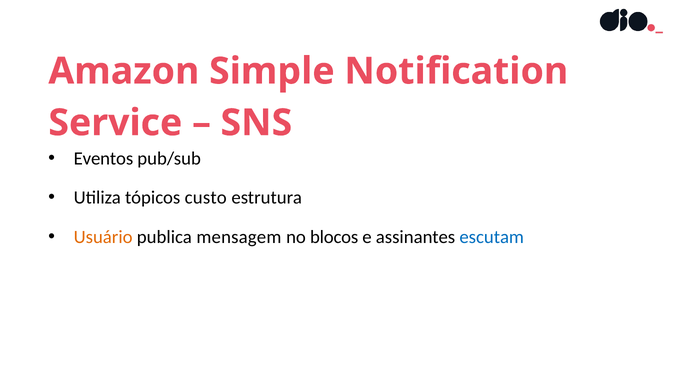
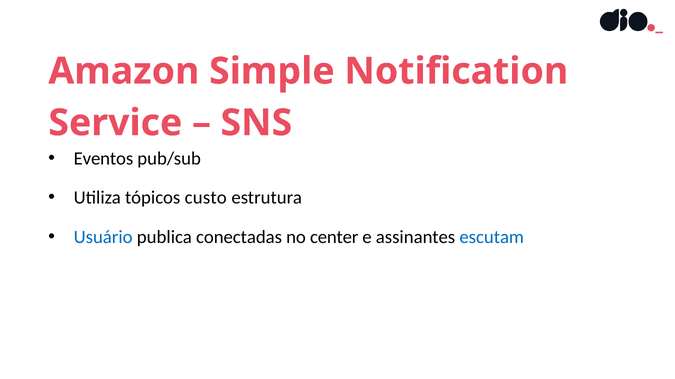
Usuário colour: orange -> blue (103, 238)
mensagem: mensagem -> conectadas (239, 238)
blocos: blocos -> center (334, 238)
